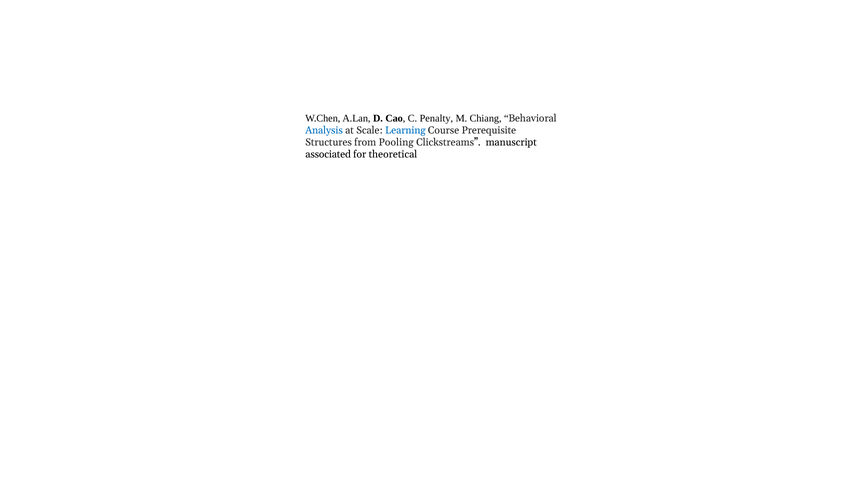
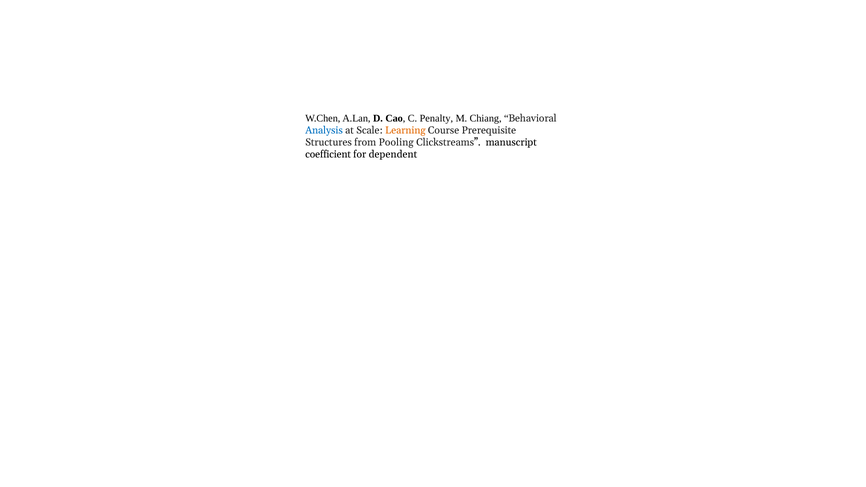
Learning colour: blue -> orange (405, 130)
associated: associated -> coefficient (328, 155)
theoretical: theoretical -> dependent (393, 155)
